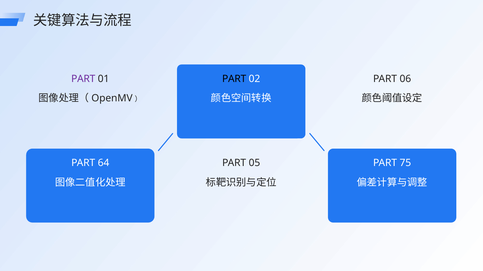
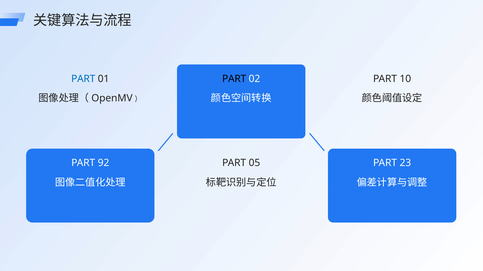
PART colour: purple -> blue (83, 79)
06: 06 -> 10 (405, 79)
64: 64 -> 92 (104, 163)
75: 75 -> 23 (405, 163)
